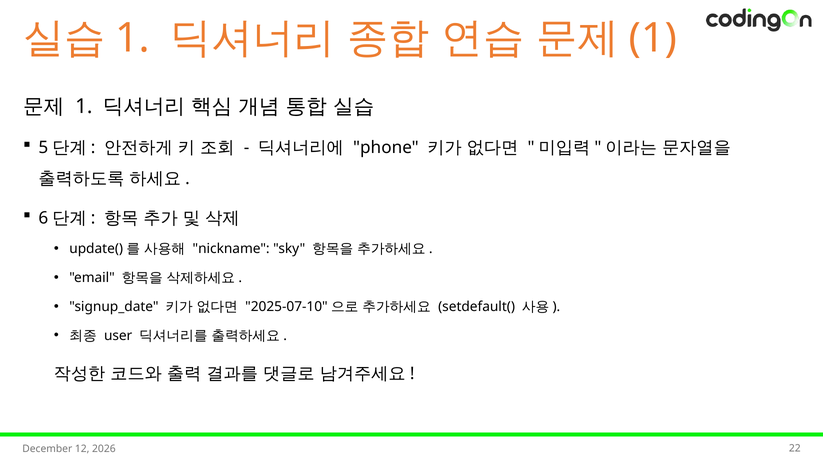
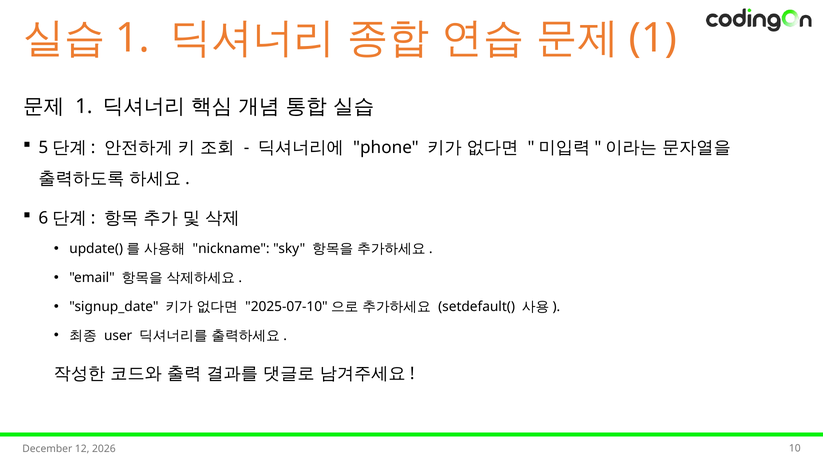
22: 22 -> 10 (795, 448)
